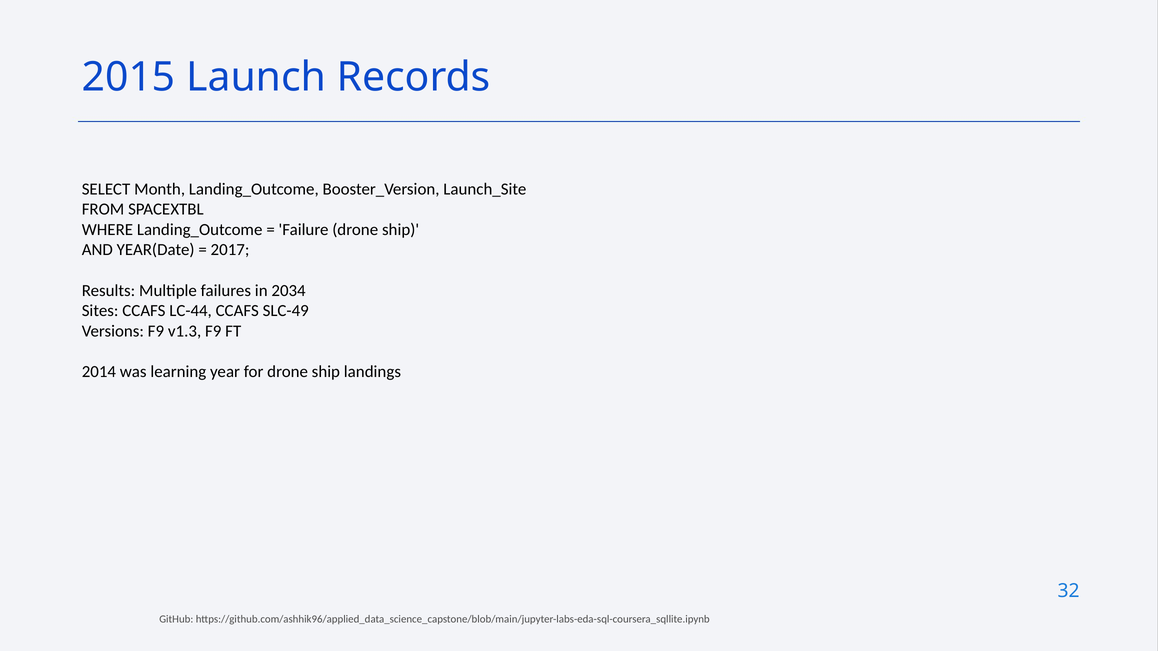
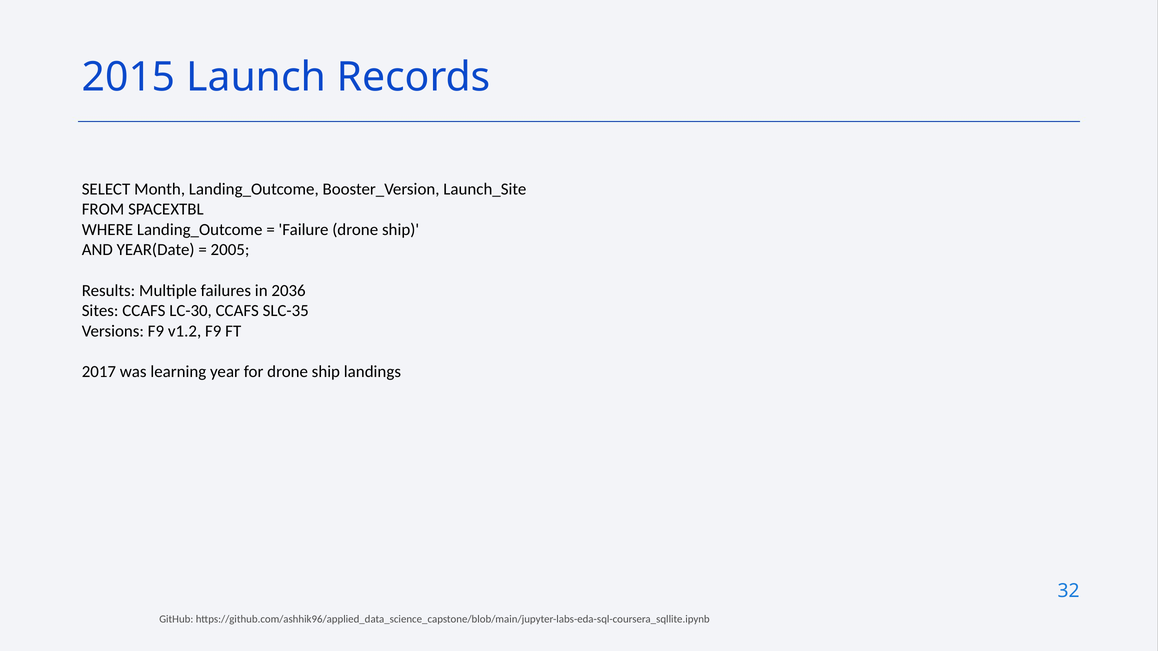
2017: 2017 -> 2005 (230, 250)
2034: 2034 -> 2036 (289, 291)
LC-44: LC-44 -> LC-30 (191, 311)
SLC-49: SLC-49 -> SLC-35 (286, 311)
v1.3: v1.3 -> v1.2 (185, 331)
2014: 2014 -> 2017 (99, 372)
